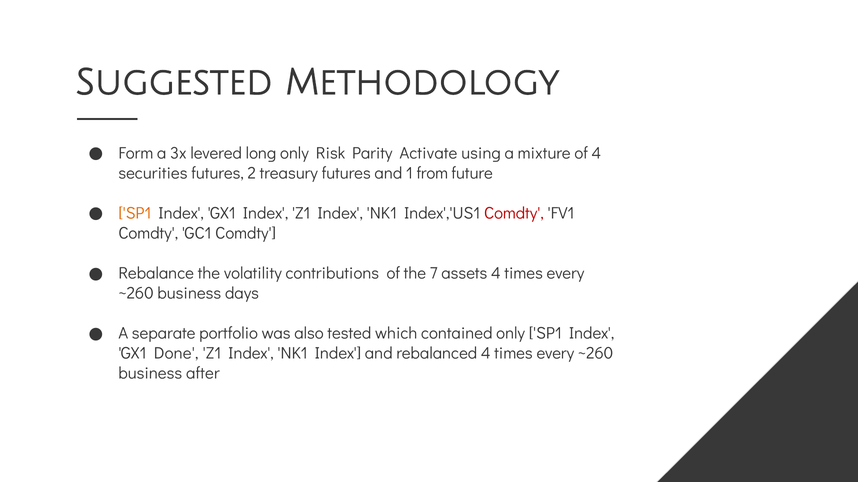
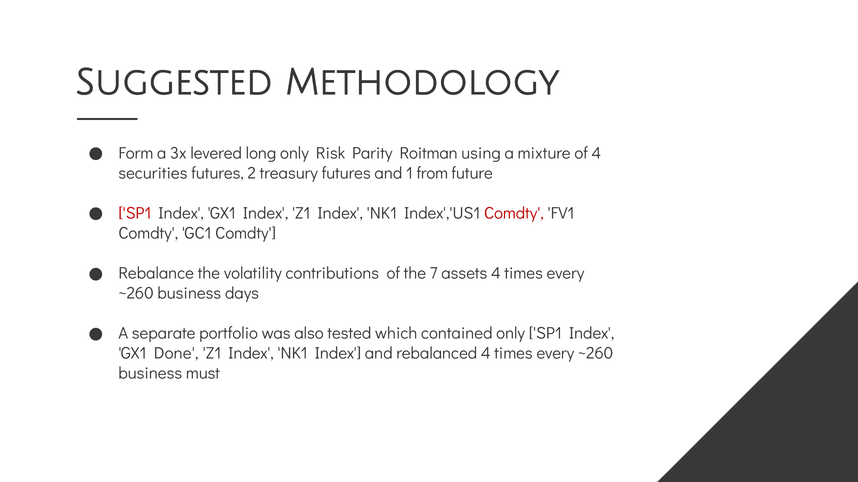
Activate: Activate -> Roitman (429, 153)
SP1 colour: orange -> red (135, 213)
after: after -> must (203, 374)
